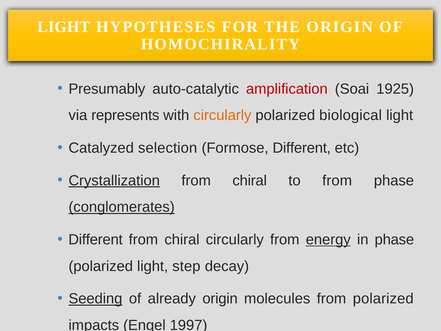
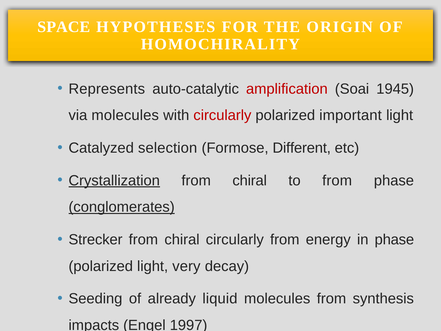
LIGHT: LIGHT -> SPACE (64, 27)
Presumably: Presumably -> Represents (107, 89)
1925: 1925 -> 1945 (395, 89)
via represents: represents -> molecules (125, 115)
circularly colour: orange -> red (222, 115)
biological: biological -> important (351, 115)
Different: Different -> Strecker (96, 240)
energy underline: present -> none (328, 240)
step: step -> very (186, 266)
Seeding underline: present -> none (95, 299)
already origin: origin -> liquid (220, 299)
from polarized: polarized -> synthesis (383, 299)
